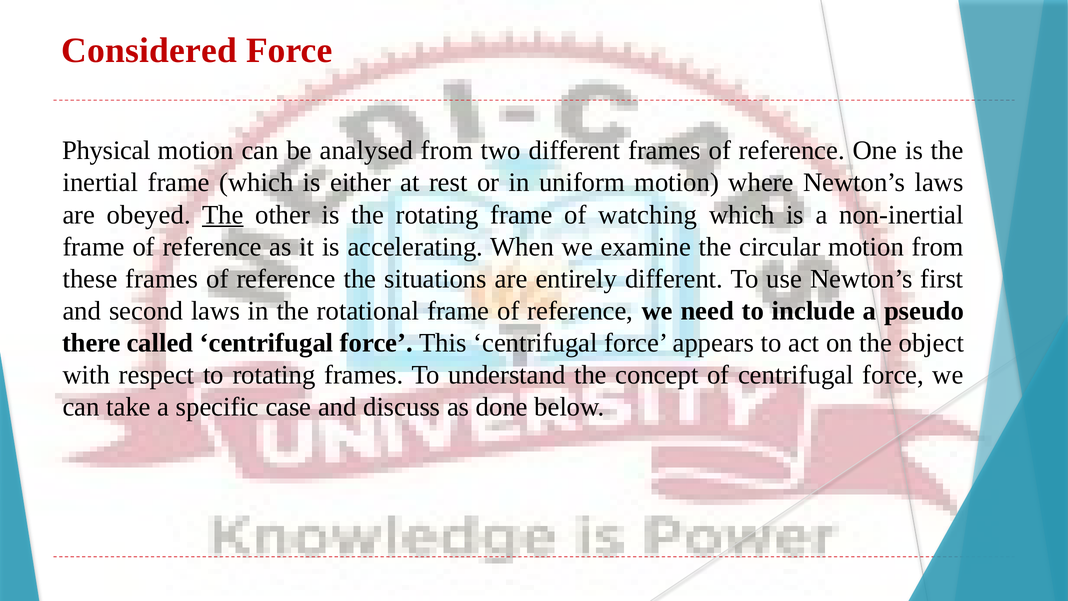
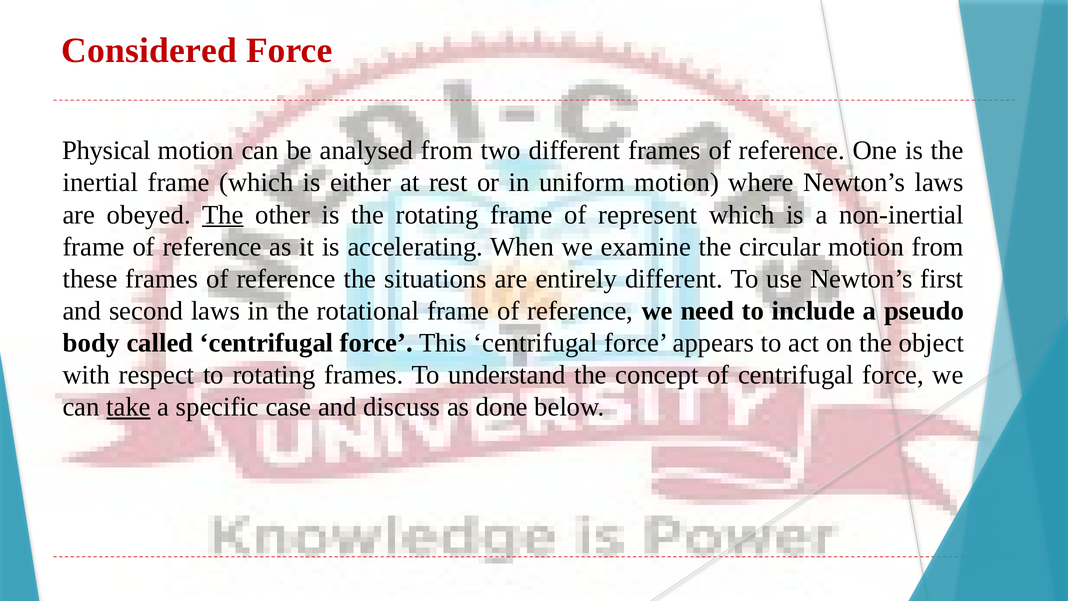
watching: watching -> represent (648, 215)
there: there -> body (91, 343)
take underline: none -> present (128, 407)
